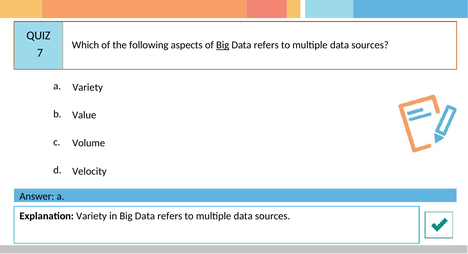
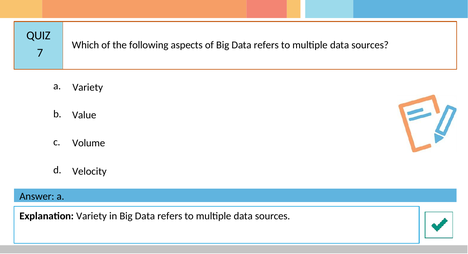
Big underline: present -> none (223, 45)
